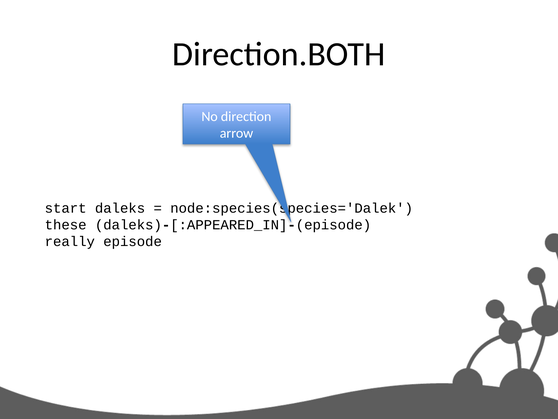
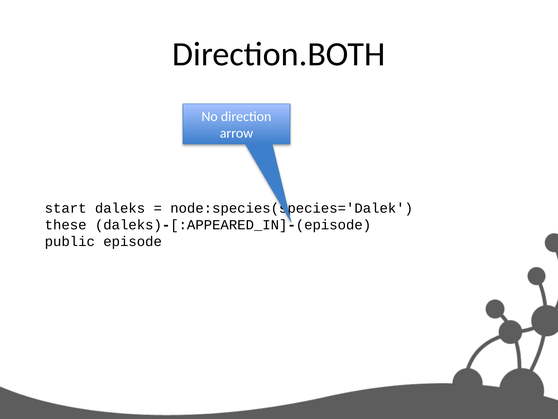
really: really -> public (70, 241)
